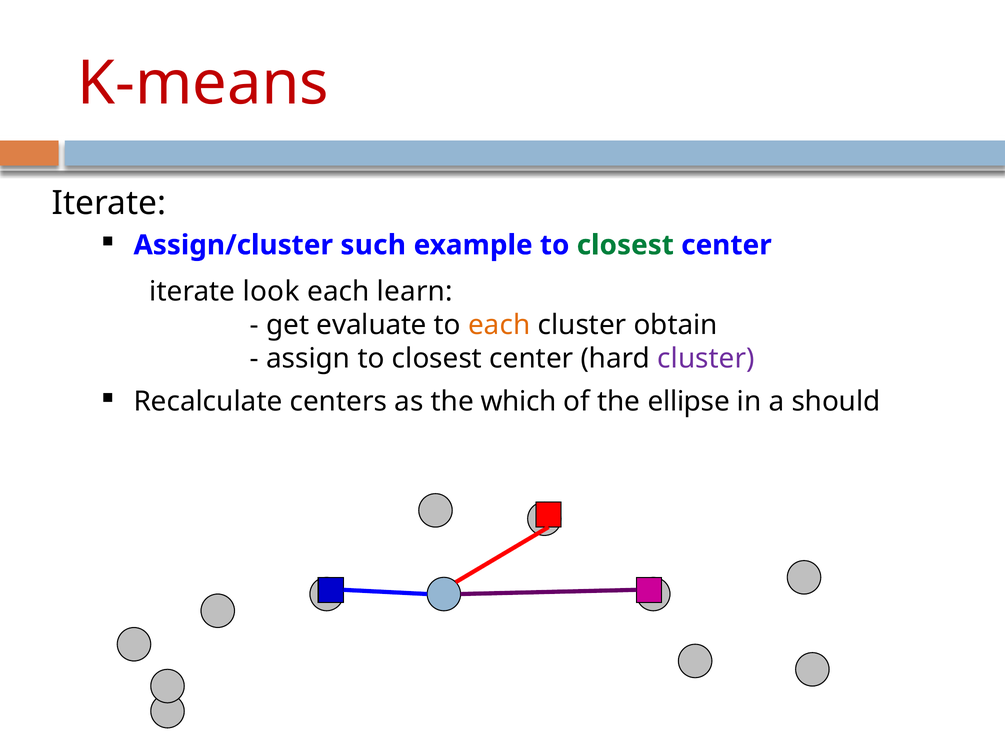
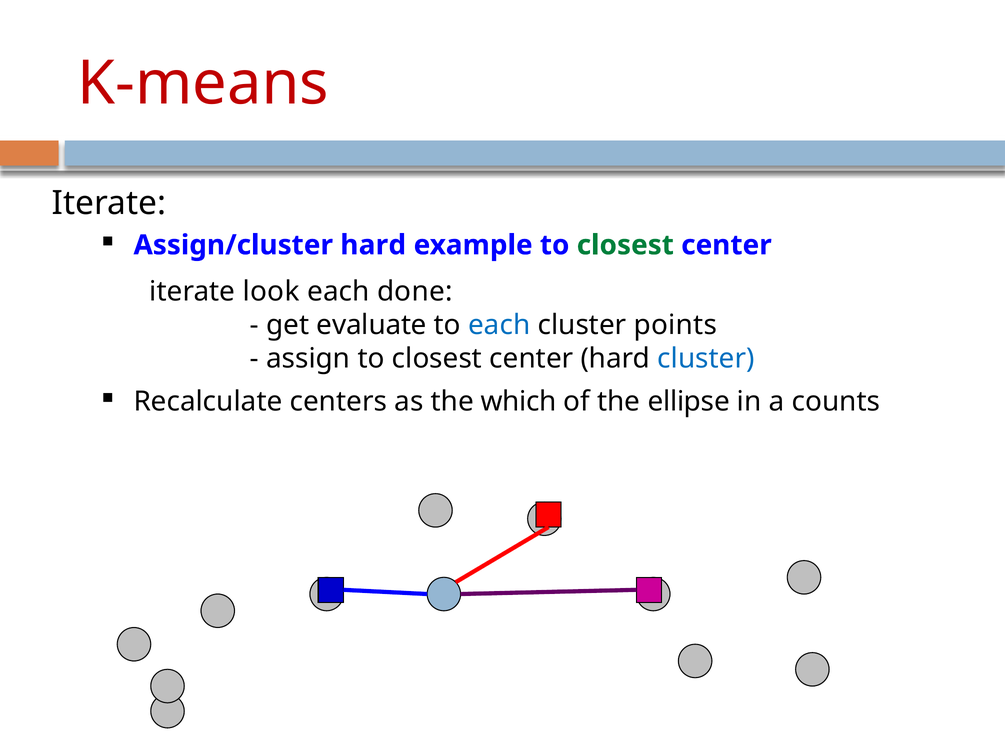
Assign/cluster such: such -> hard (373, 245)
learn: learn -> done (415, 292)
each colour: orange -> blue (499, 325)
obtain: obtain -> points (675, 325)
cluster colour: purple -> blue (706, 359)
should: should -> counts (836, 402)
